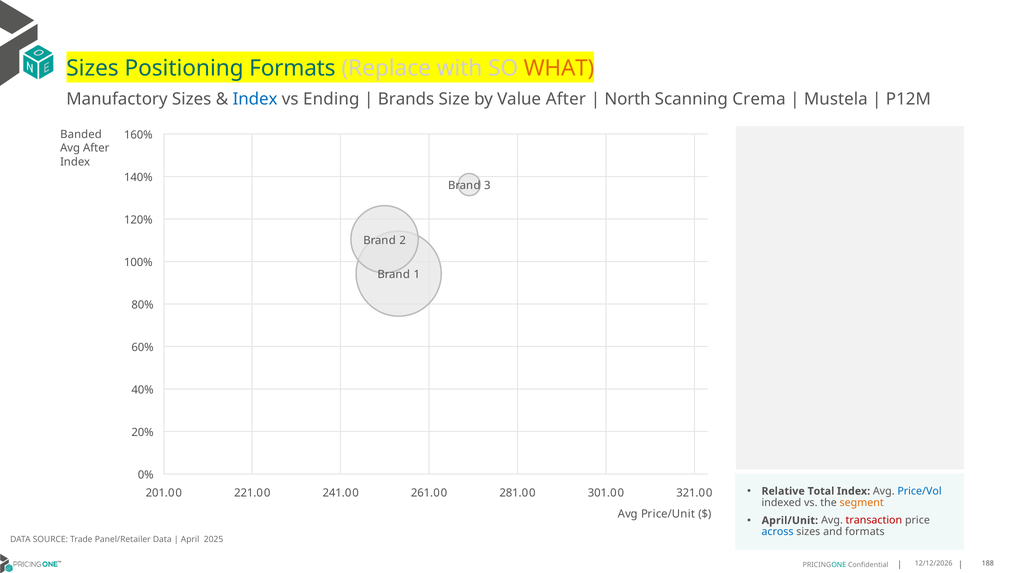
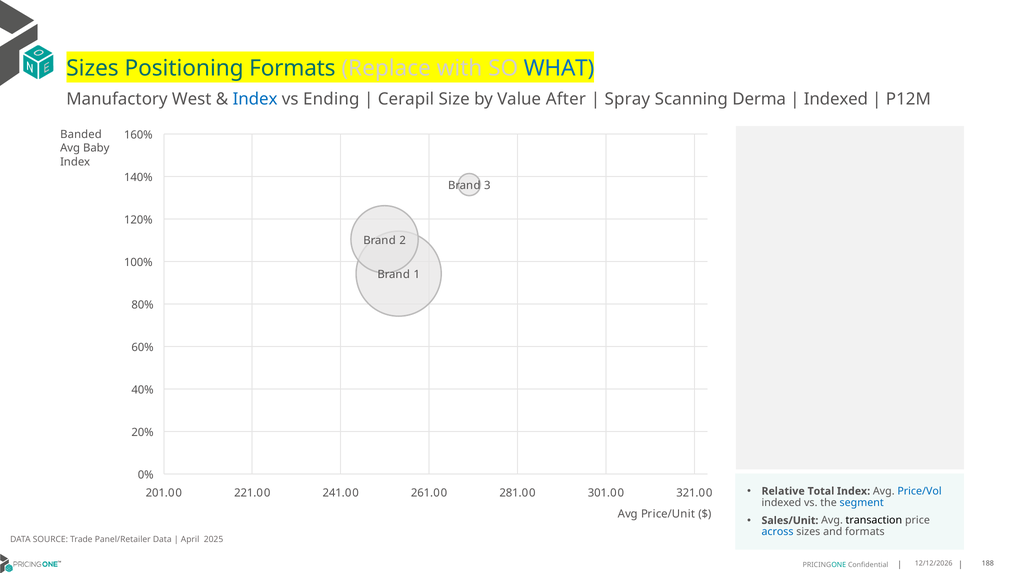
WHAT colour: orange -> blue (559, 68)
Manufactory Sizes: Sizes -> West (192, 99)
Brands: Brands -> Cerapil (406, 99)
North: North -> Spray (627, 99)
Crema: Crema -> Derma (759, 99)
Mustela: Mustela -> Indexed (836, 99)
Avg After: After -> Baby (96, 148)
segment colour: orange -> blue (862, 503)
April/Unit: April/Unit -> Sales/Unit (790, 521)
transaction colour: red -> black (874, 521)
